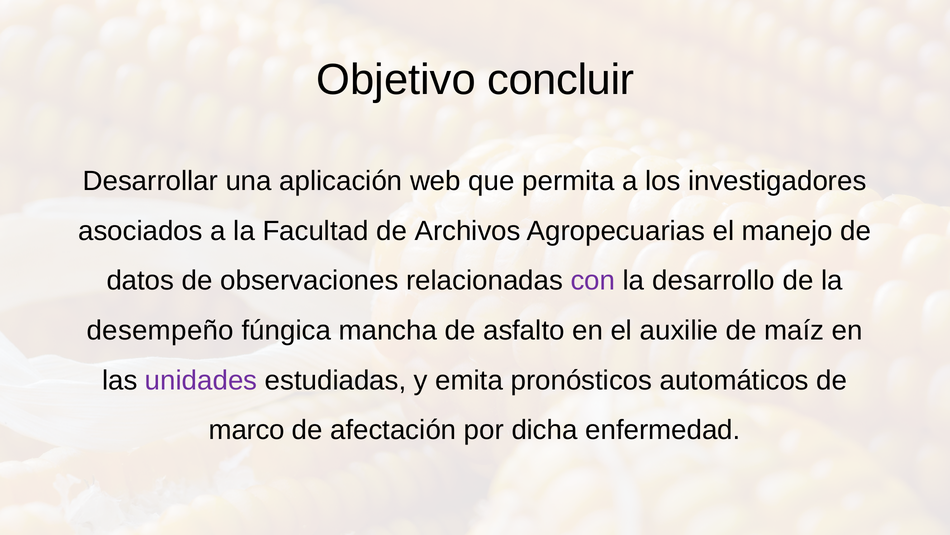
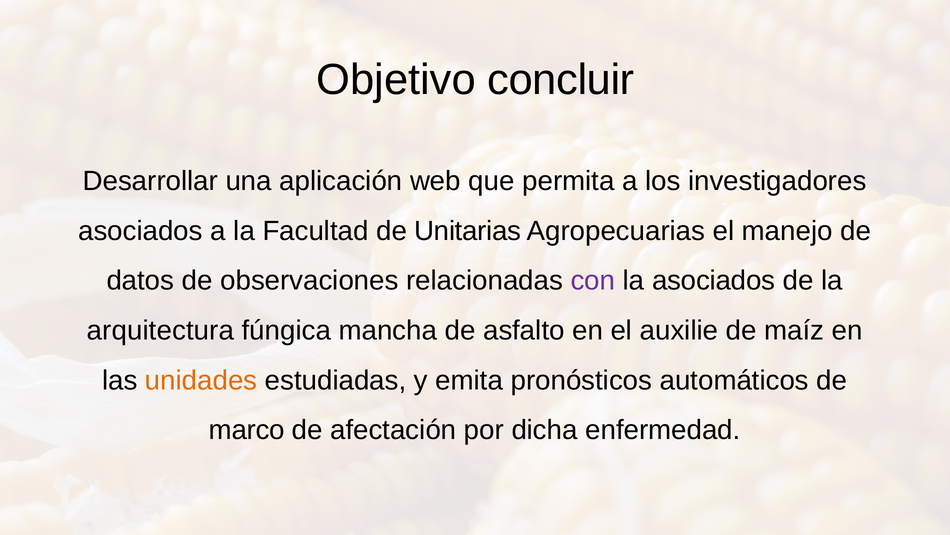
Archivos: Archivos -> Unitarias (468, 231)
la desarrollo: desarrollo -> asociados (714, 280)
desempeño: desempeño -> arquitectura (160, 330)
unidades colour: purple -> orange (201, 380)
